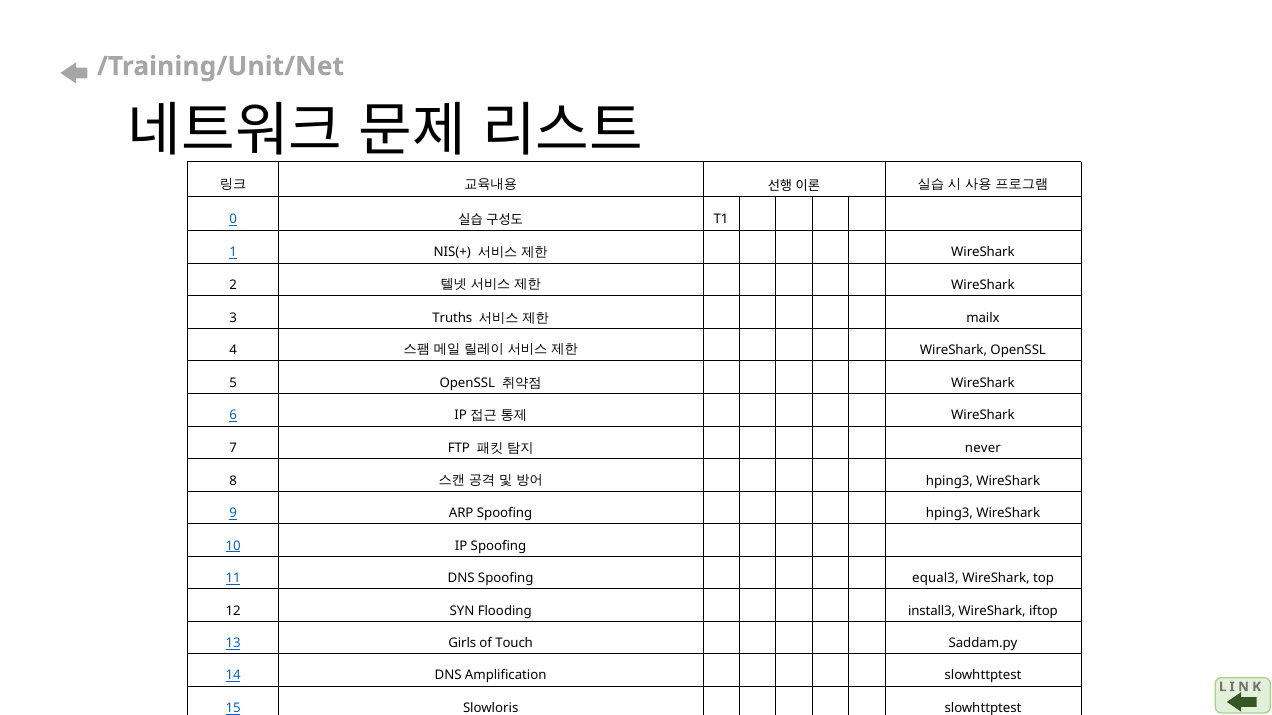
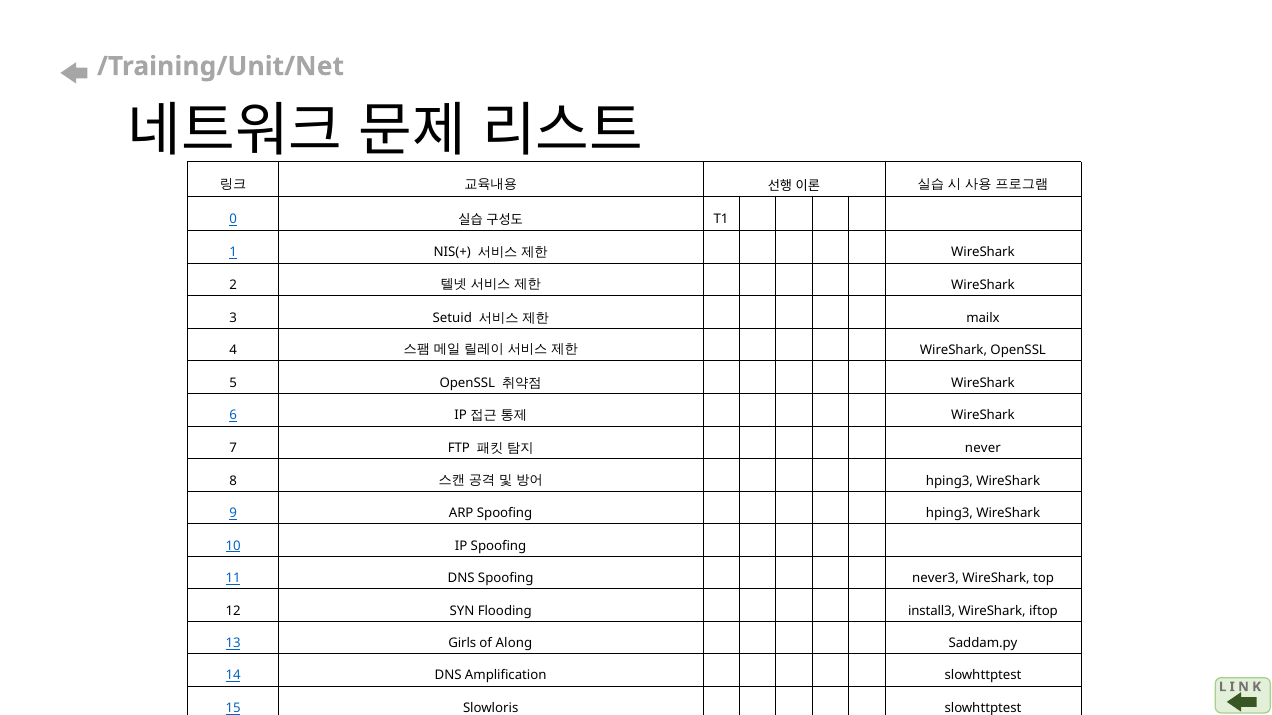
Truths: Truths -> Setuid (452, 318)
equal3: equal3 -> never3 (935, 579)
Touch: Touch -> Along (514, 644)
